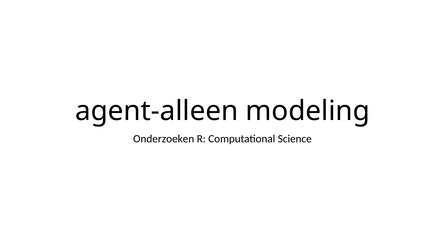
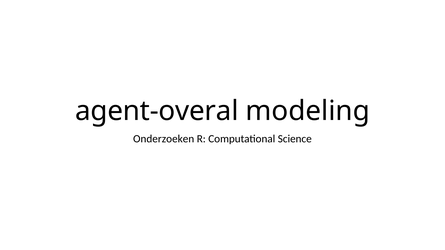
agent-alleen: agent-alleen -> agent-overal (157, 111)
